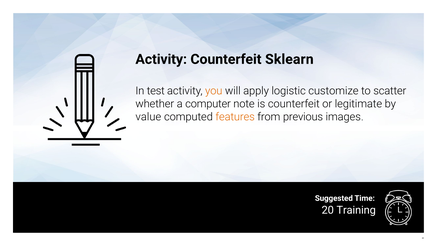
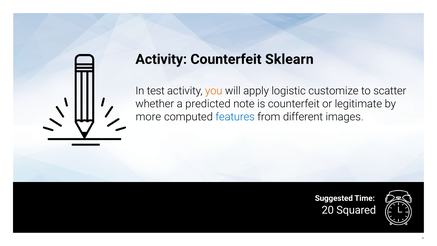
computer: computer -> predicted (208, 104)
value: value -> more (148, 117)
features colour: orange -> blue (235, 117)
previous: previous -> different (303, 117)
Training: Training -> Squared (356, 210)
